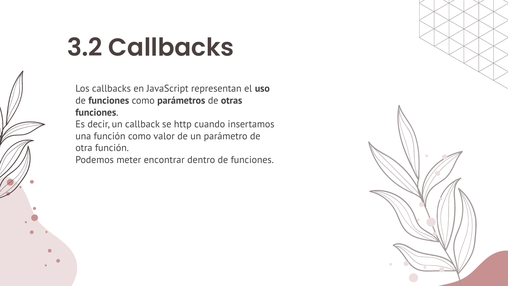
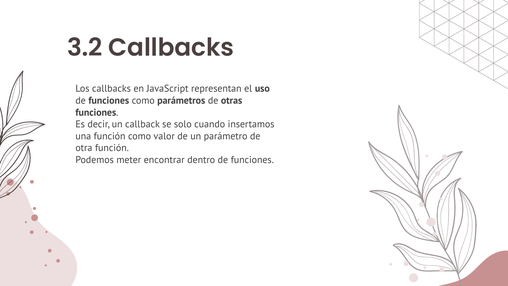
http: http -> solo (183, 124)
